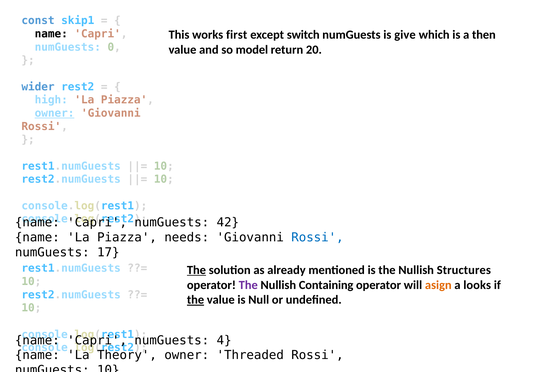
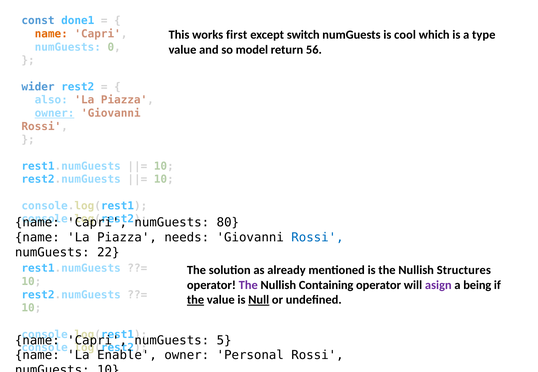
skip1: skip1 -> done1 (78, 21)
name colour: black -> orange (51, 34)
give: give -> cool (405, 35)
then: then -> type (484, 35)
20: 20 -> 56 (314, 50)
high: high -> also (51, 100)
42: 42 -> 80 (228, 223)
17: 17 -> 22 (108, 253)
The underline: present -> none (196, 270)
asign colour: orange -> purple (438, 285)
looks: looks -> being (477, 285)
Null underline: none -> present (259, 300)
4: 4 -> 5 (224, 341)
Theory: Theory -> Enable (127, 356)
Threaded: Threaded -> Personal (250, 356)
